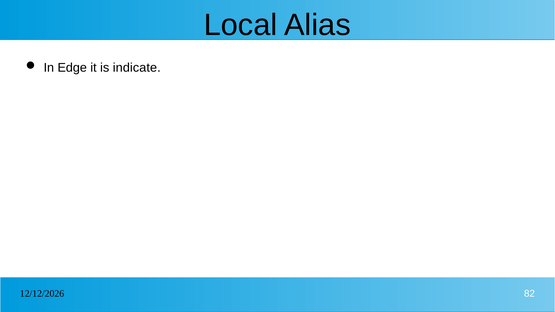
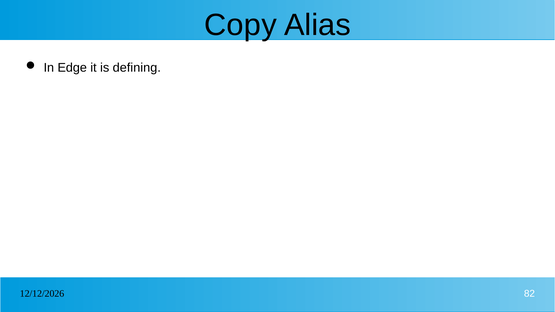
Local: Local -> Copy (240, 25)
indicate: indicate -> defining (137, 68)
